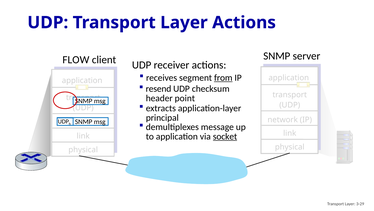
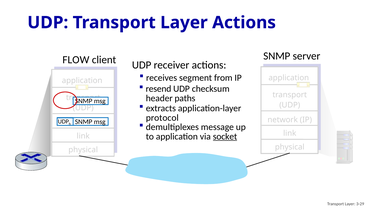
from underline: present -> none (223, 78)
point: point -> paths (185, 98)
principal: principal -> protocol (162, 117)
